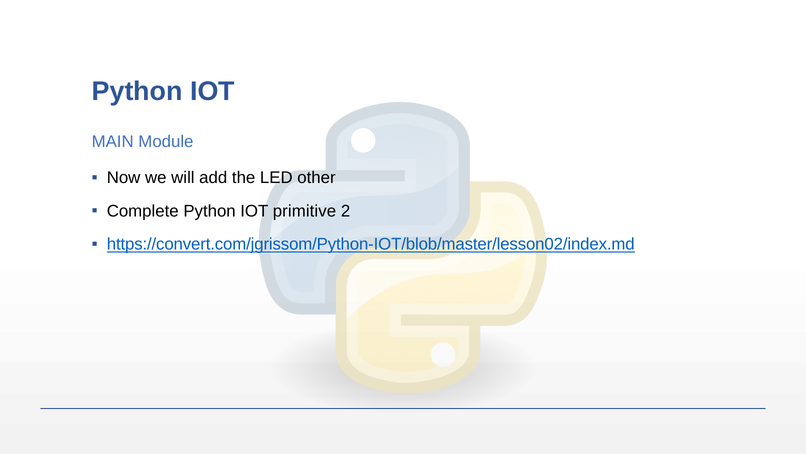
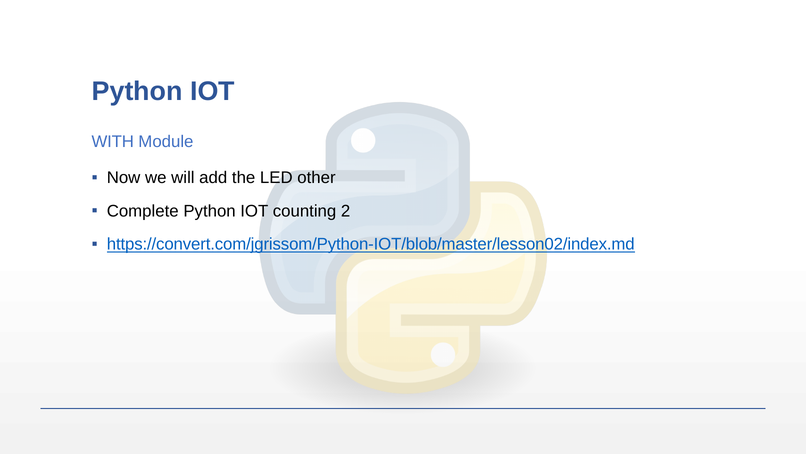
MAIN: MAIN -> WITH (113, 141)
primitive: primitive -> counting (305, 211)
